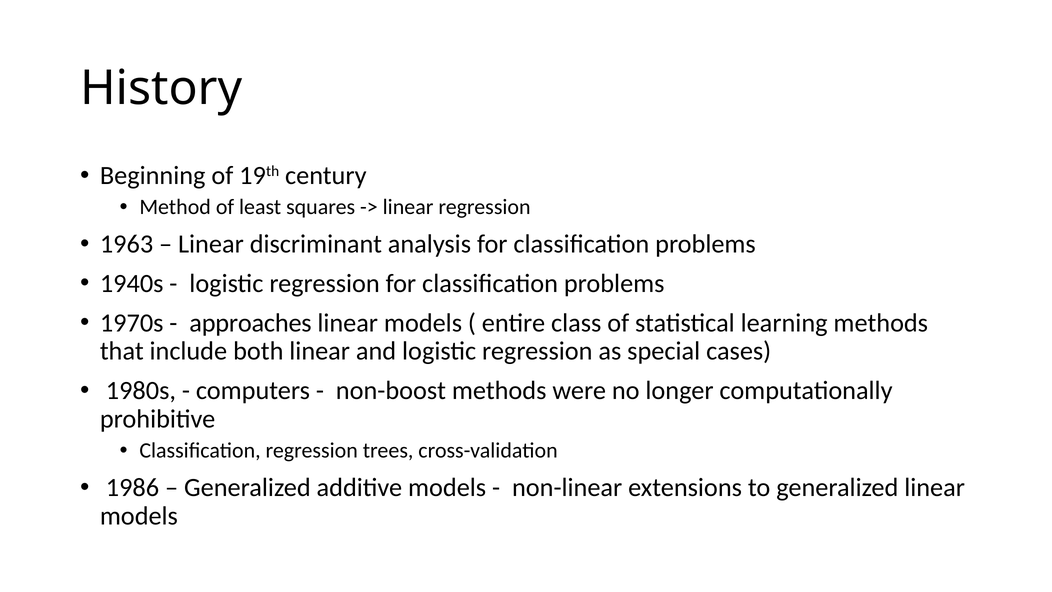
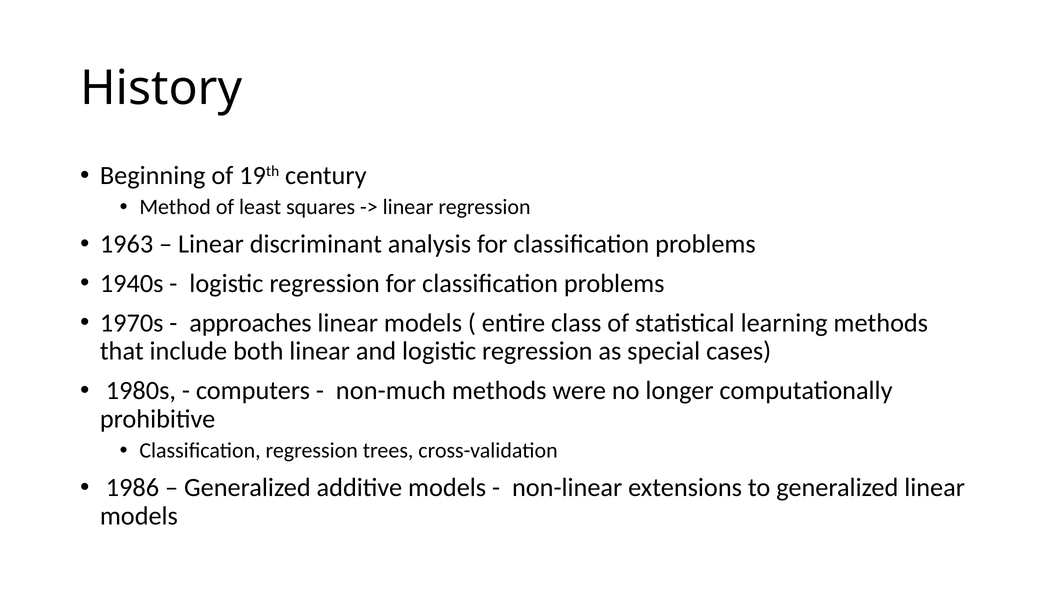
non-boost: non-boost -> non-much (391, 390)
